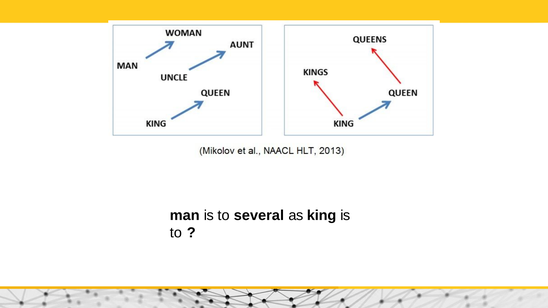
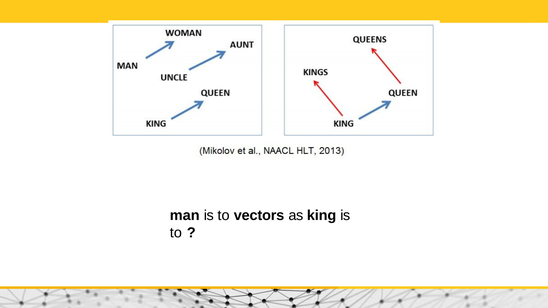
several: several -> vectors (259, 215)
